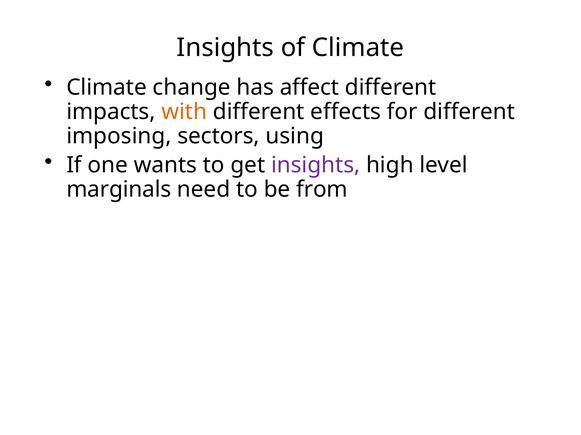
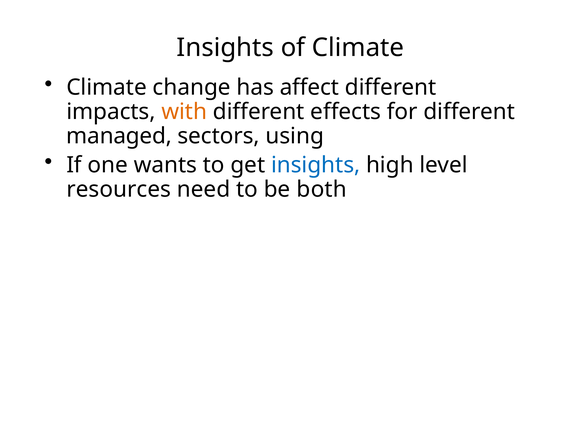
imposing: imposing -> managed (119, 136)
insights colour: purple -> blue (316, 165)
marginals: marginals -> resources (119, 190)
from: from -> both (322, 190)
